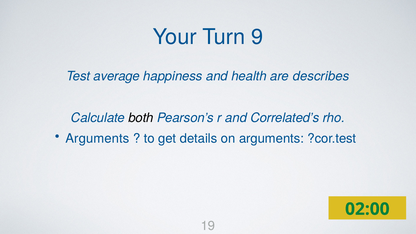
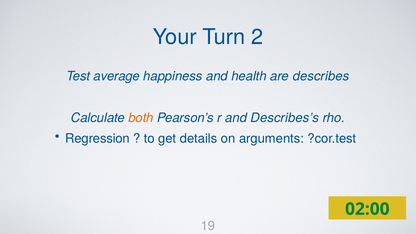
9: 9 -> 2 (257, 37)
both colour: black -> orange (141, 118)
Correlated’s: Correlated’s -> Describes’s (285, 118)
Arguments: Arguments -> Regression (98, 139)
